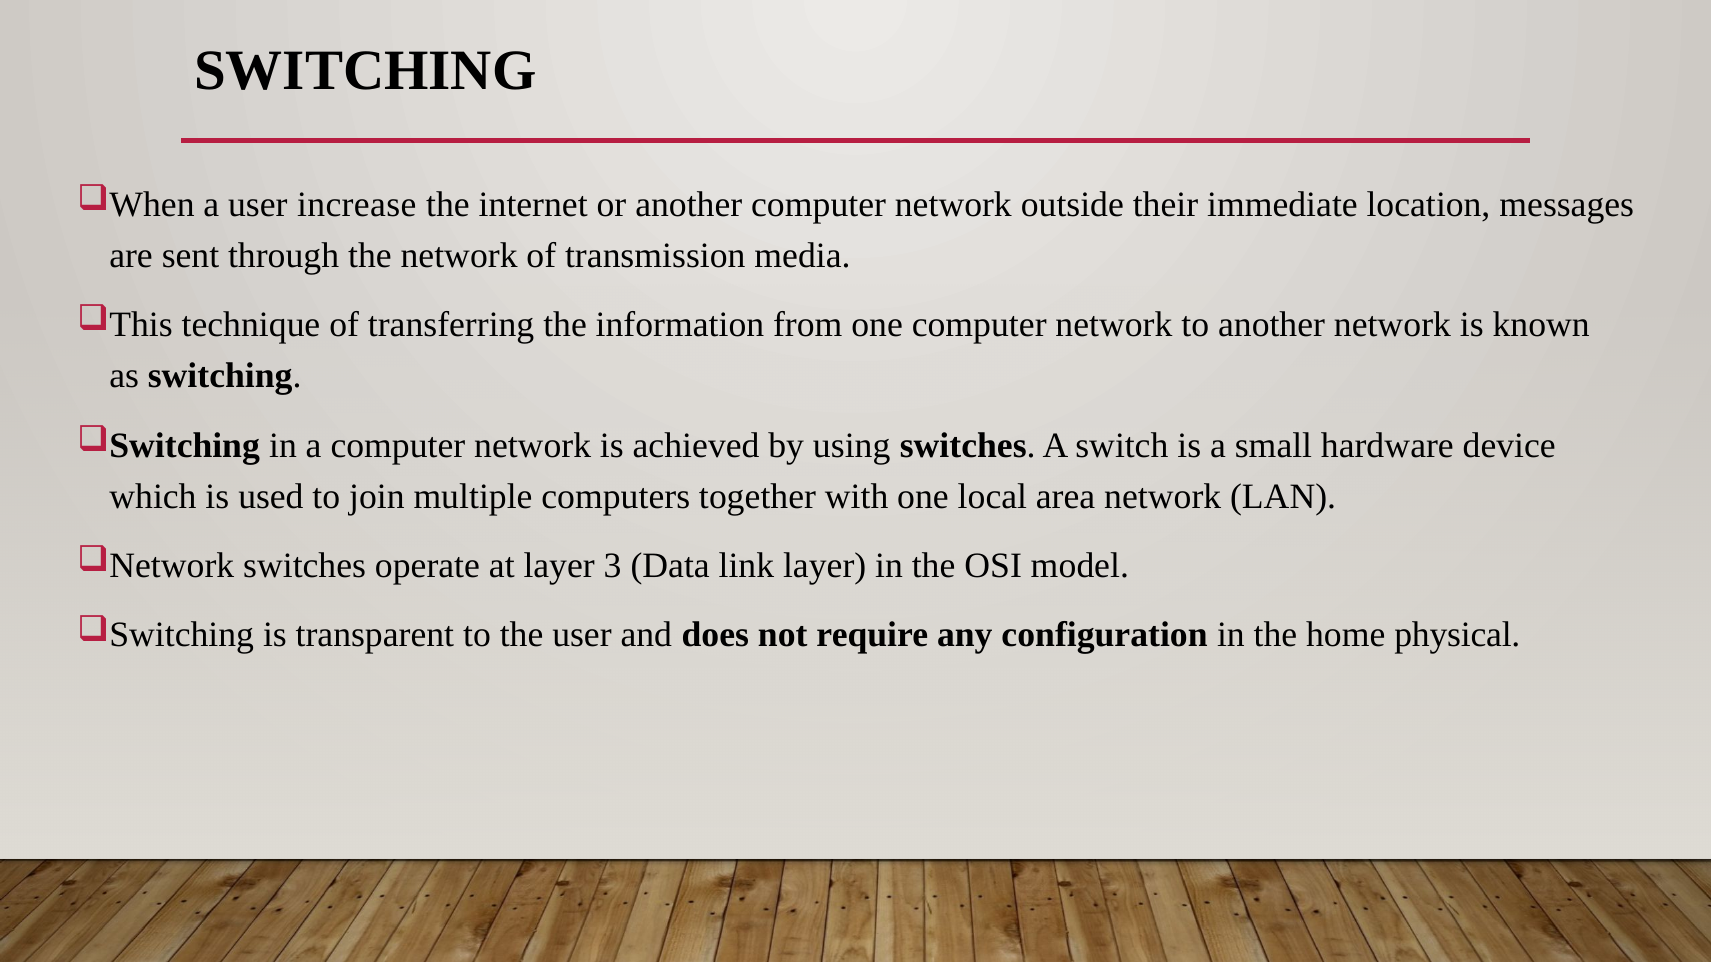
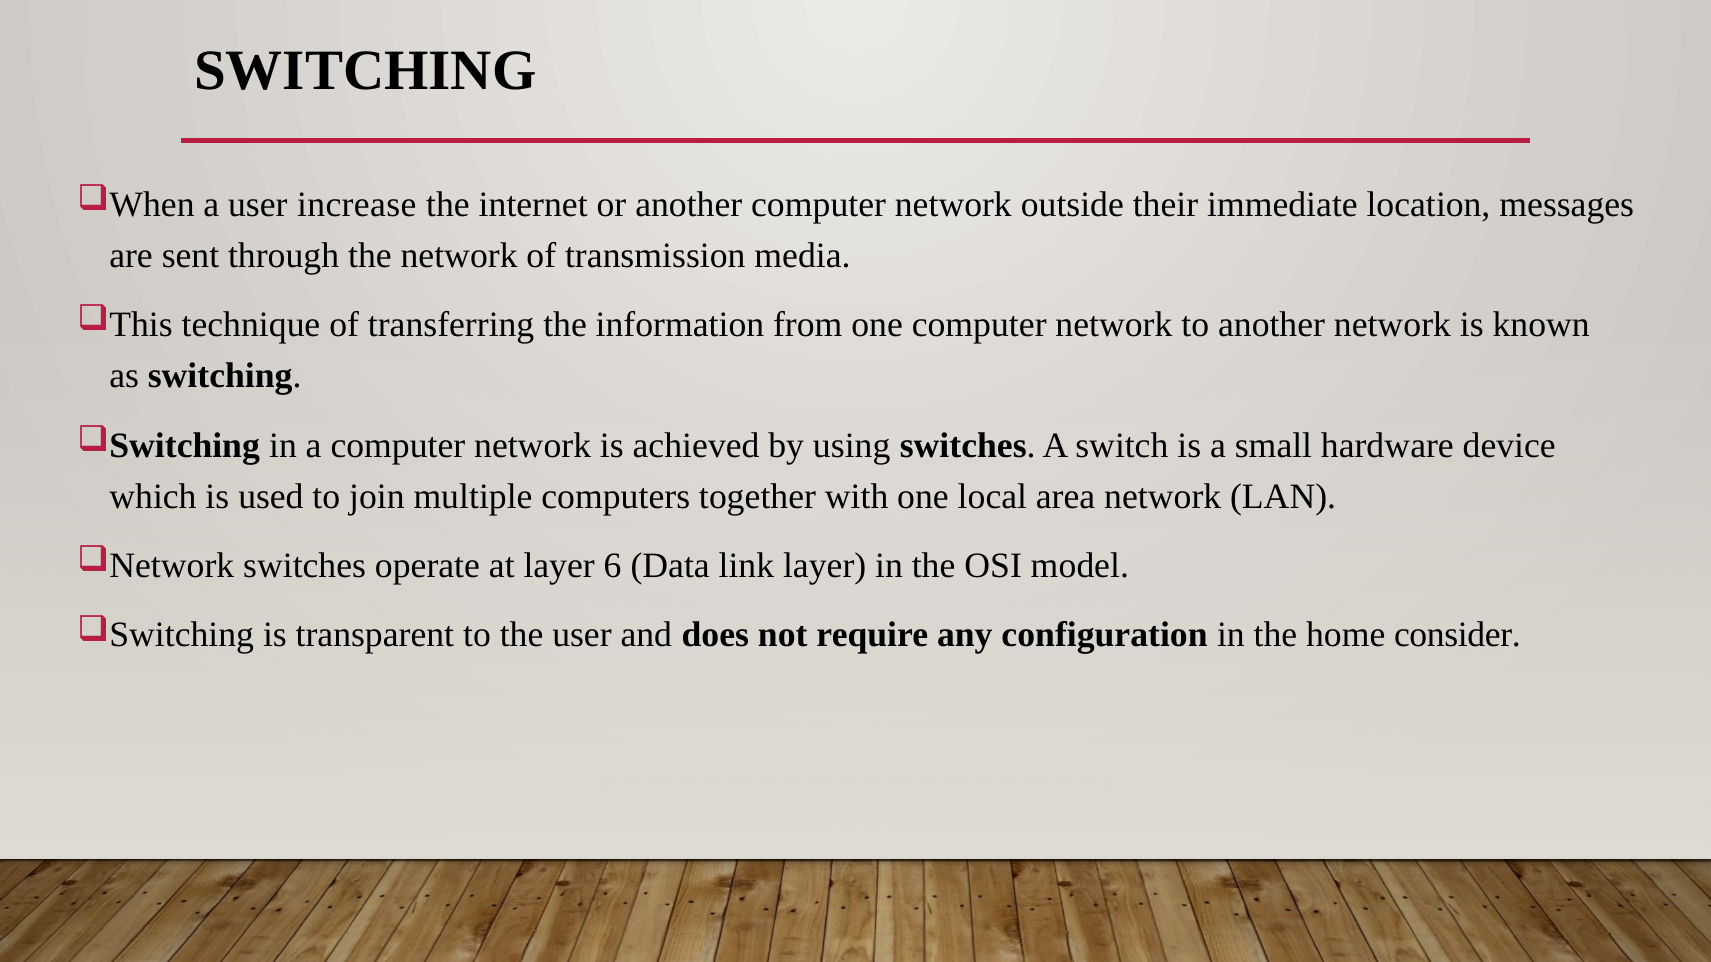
3: 3 -> 6 (613, 566)
physical: physical -> consider (1457, 635)
